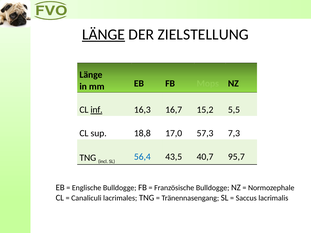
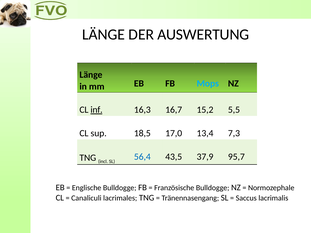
LÄNGE underline: present -> none (103, 35)
ZIELSTELLUNG: ZIELSTELLUNG -> AUSWERTUNG (203, 35)
Mops colour: light green -> light blue (208, 84)
18,8: 18,8 -> 18,5 (142, 133)
57,3: 57,3 -> 13,4 (205, 133)
40,7: 40,7 -> 37,9 (205, 157)
